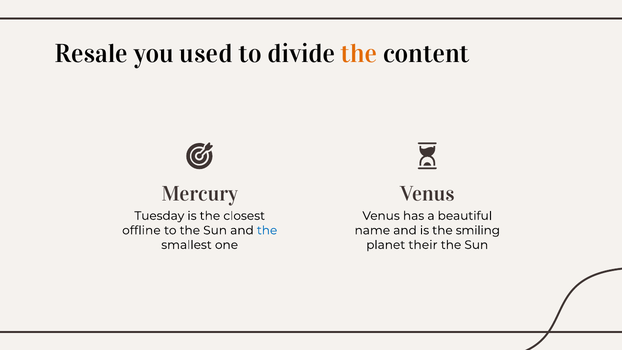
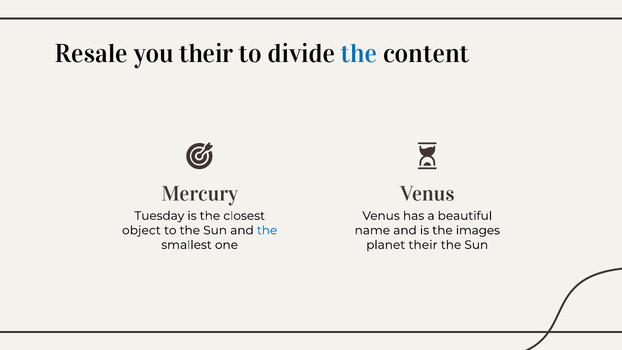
you used: used -> their (206, 54)
the colour: orange -> blue (359, 54)
offline: offline -> object (141, 230)
smiling: smiling -> images (478, 230)
